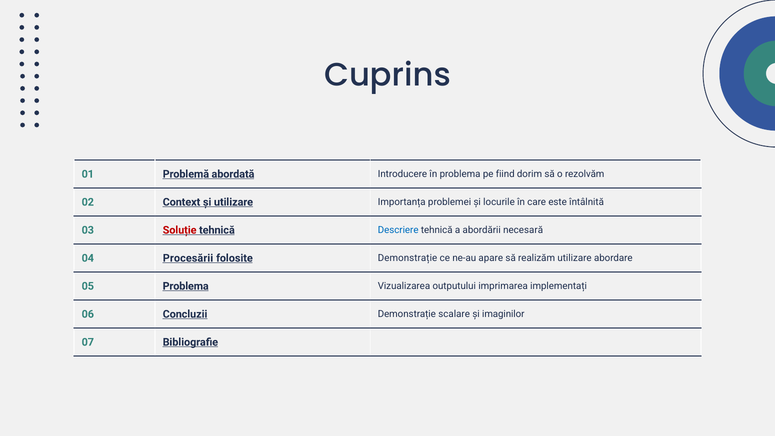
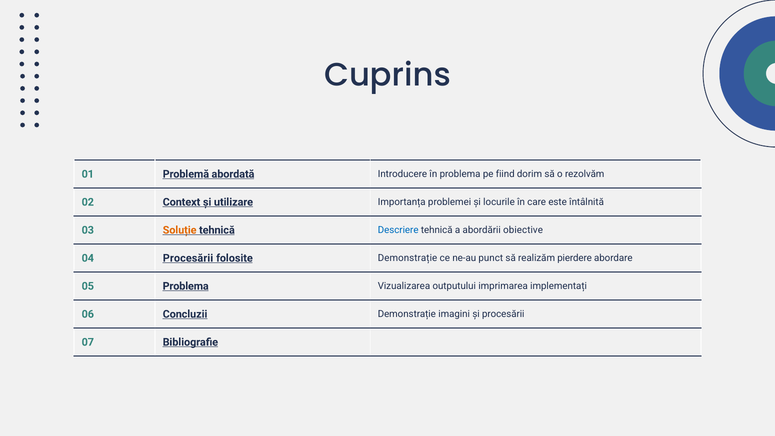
Soluție colour: red -> orange (180, 230)
necesară: necesară -> obiective (523, 230)
apare: apare -> punct (491, 258)
realizăm utilizare: utilizare -> pierdere (575, 258)
scalare: scalare -> imagini (454, 314)
și imaginilor: imaginilor -> procesării (503, 314)
